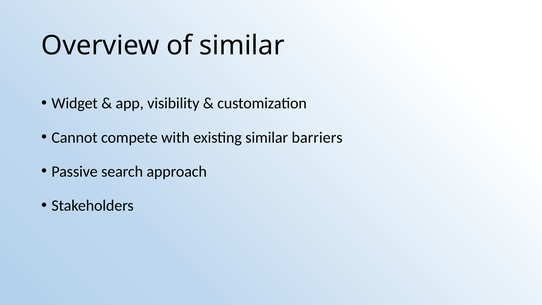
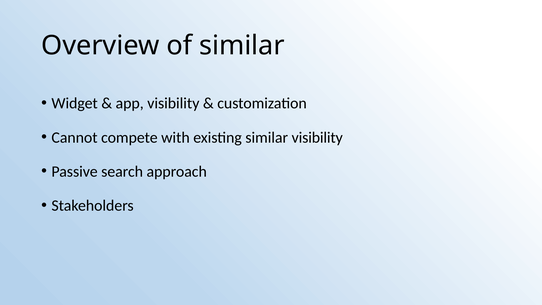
similar barriers: barriers -> visibility (317, 137)
